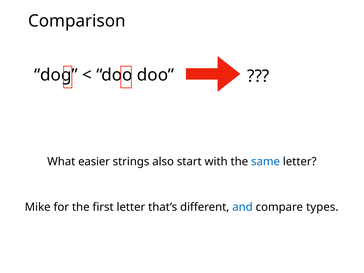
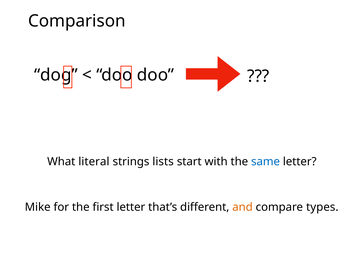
easier: easier -> literal (94, 162)
also: also -> lists (163, 162)
and colour: blue -> orange (243, 207)
